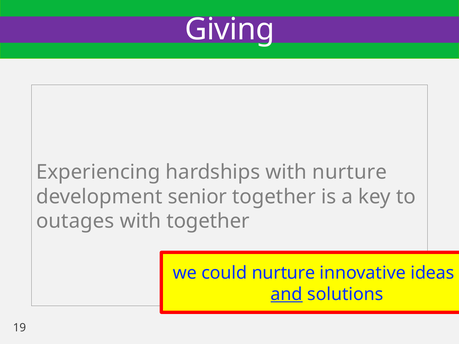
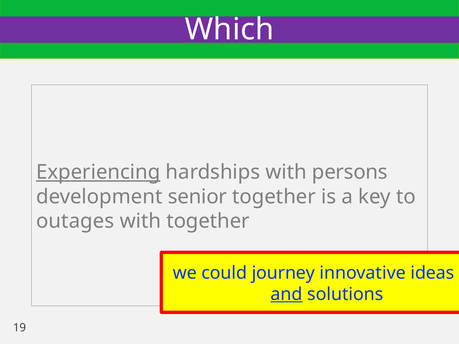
Giving: Giving -> Which (229, 29)
Experiencing underline: none -> present (98, 172)
with nurture: nurture -> persons (350, 172)
could nurture: nurture -> journey (283, 273)
